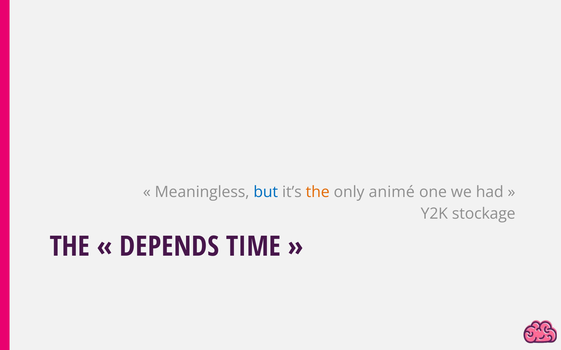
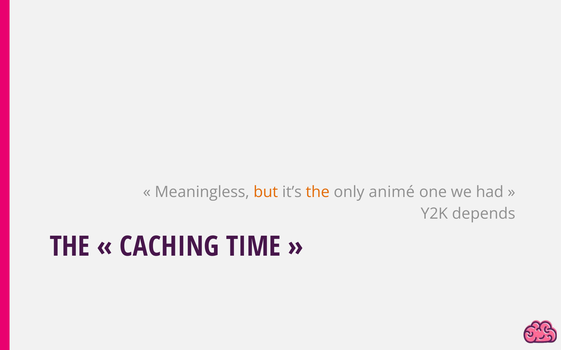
but colour: blue -> orange (266, 192)
stockage: stockage -> depends (484, 214)
DEPENDS: DEPENDS -> CACHING (169, 247)
